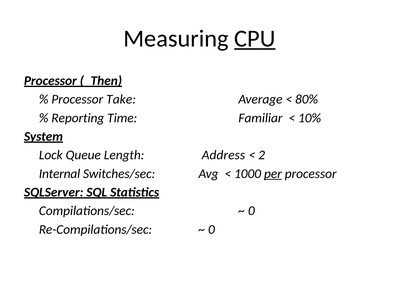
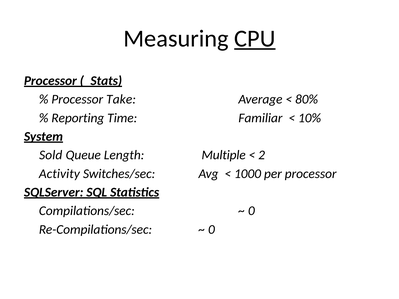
_Then: _Then -> _Stats (101, 81)
Lock: Lock -> Sold (51, 155)
Address: Address -> Multiple (224, 155)
Internal: Internal -> Activity (59, 174)
per underline: present -> none (273, 174)
